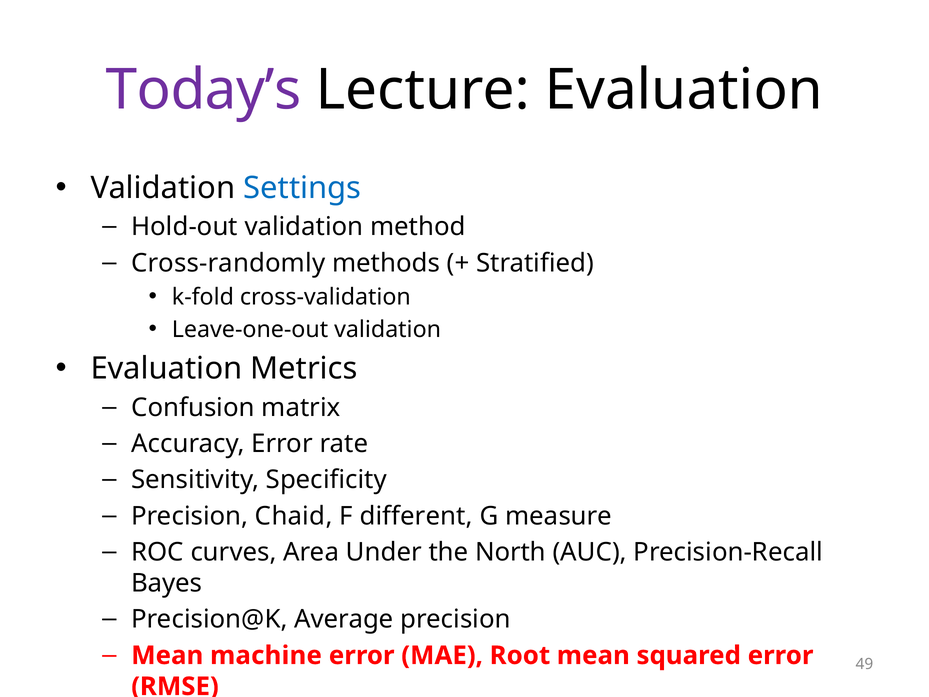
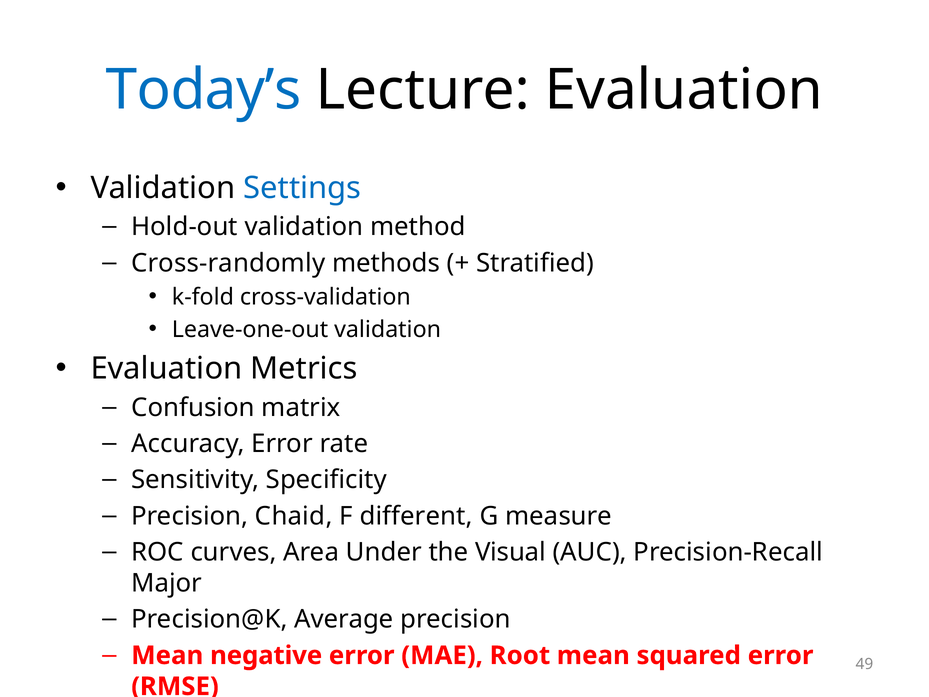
Today’s colour: purple -> blue (204, 90)
North: North -> Visual (511, 552)
Bayes: Bayes -> Major (167, 583)
machine: machine -> negative (266, 655)
